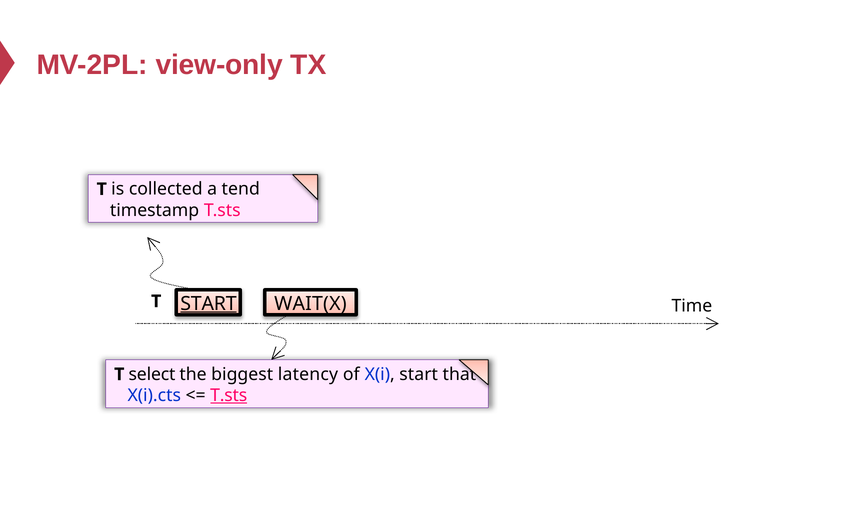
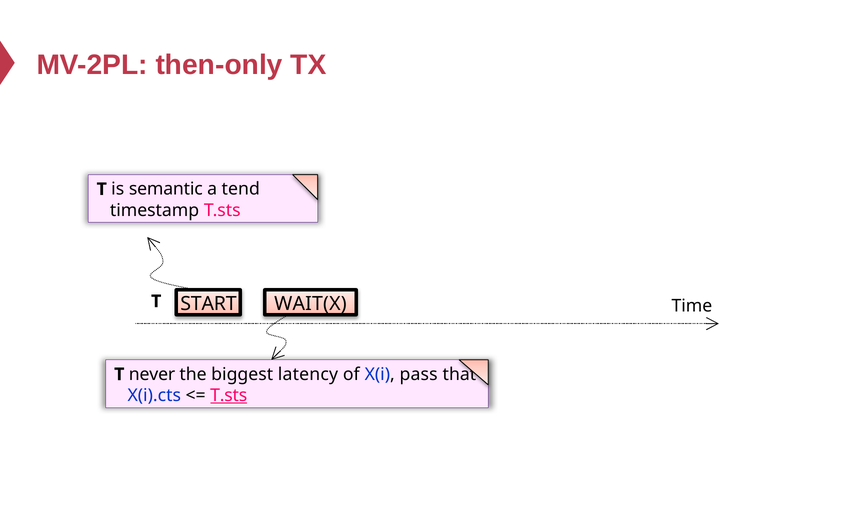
view-only: view-only -> then-only (219, 65)
collected: collected -> semantic (166, 189)
START underline: present -> none (208, 304)
select: select -> never (152, 375)
X(i start: start -> pass (419, 375)
